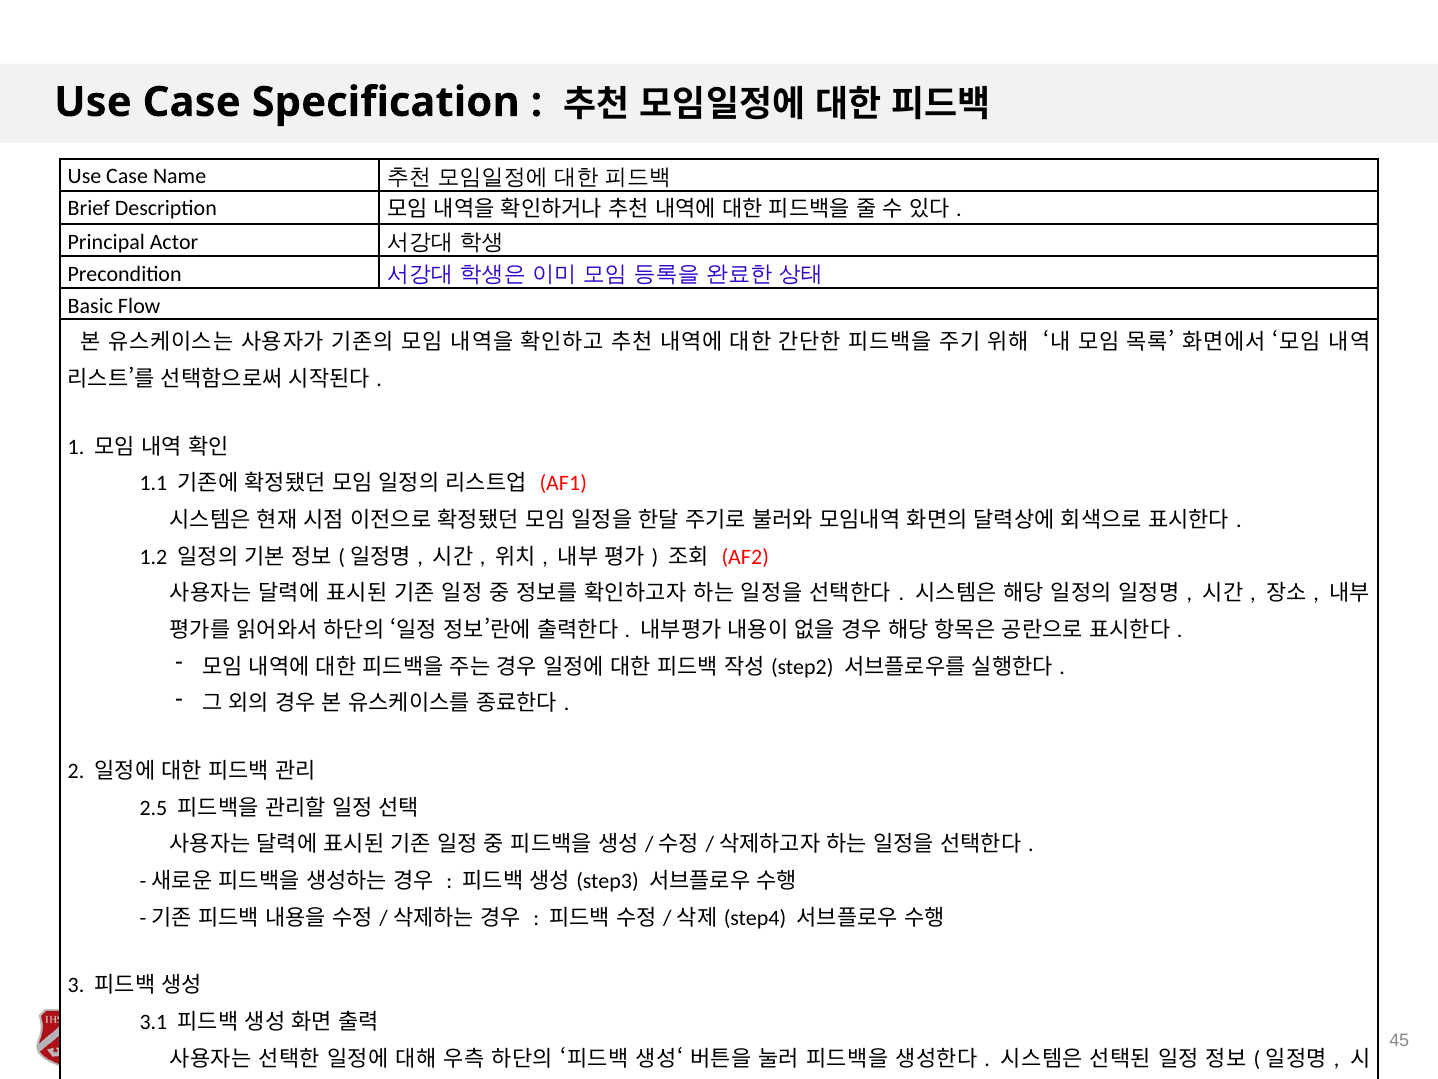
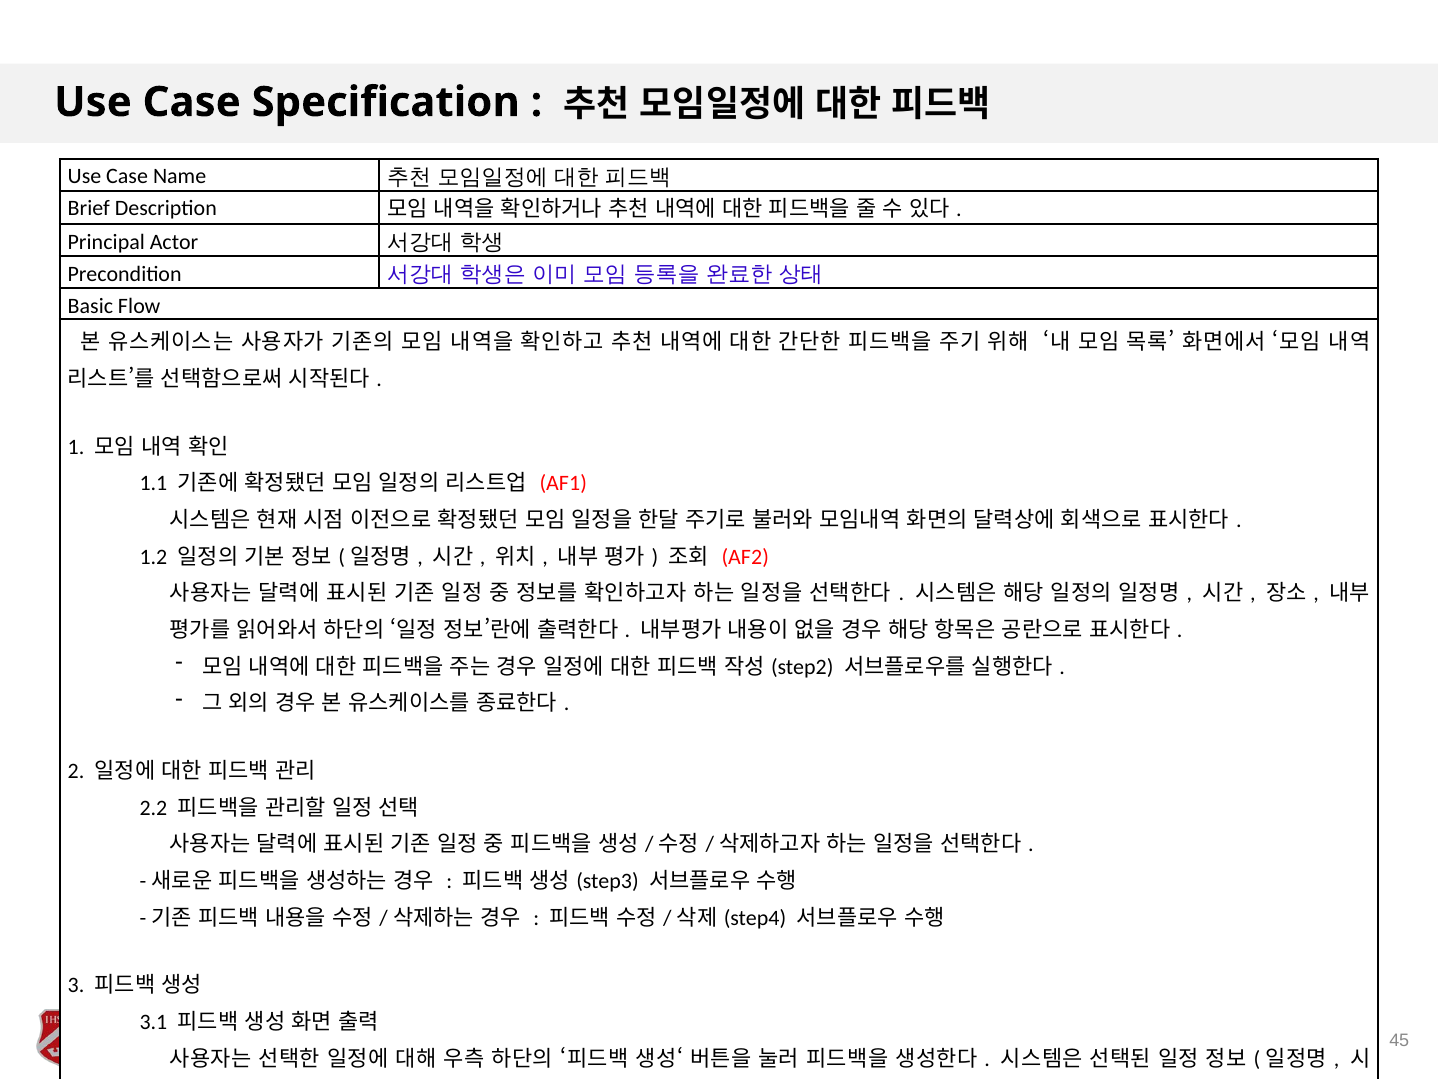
2.5: 2.5 -> 2.2 (153, 808)
